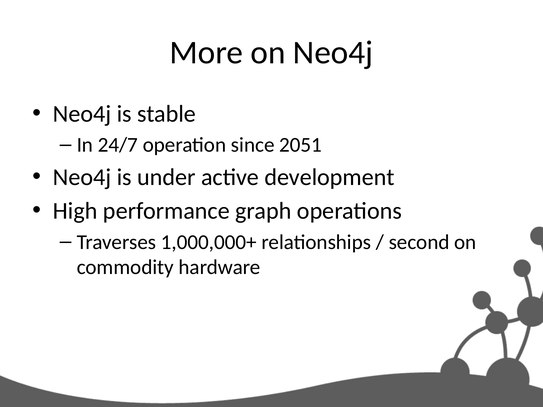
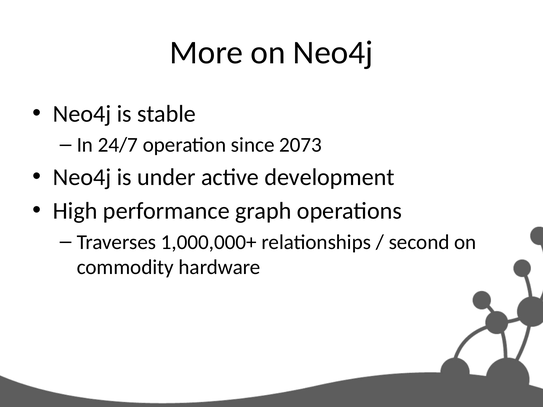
2051: 2051 -> 2073 (301, 145)
